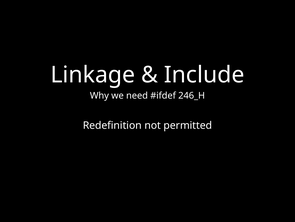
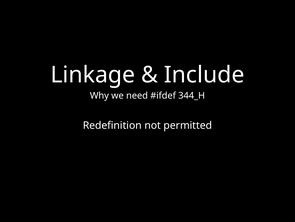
246_H: 246_H -> 344_H (192, 95)
